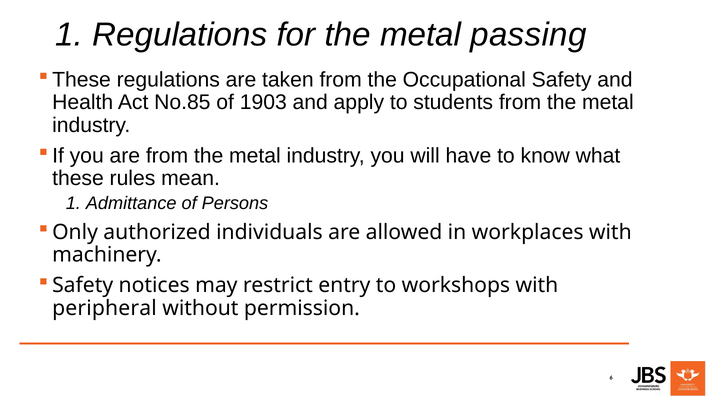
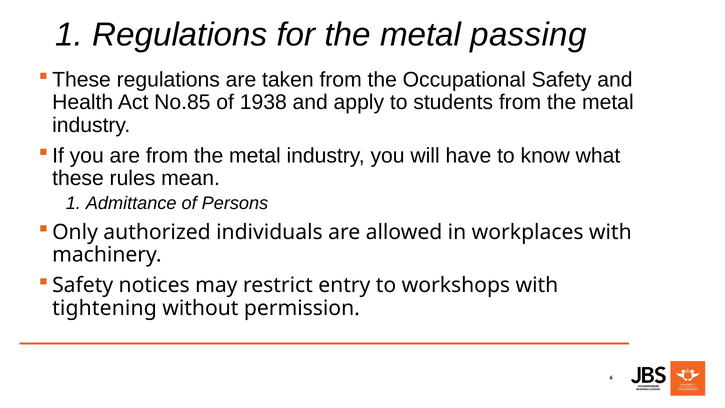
1903: 1903 -> 1938 (263, 102)
peripheral: peripheral -> tightening (104, 308)
